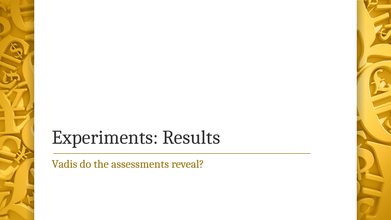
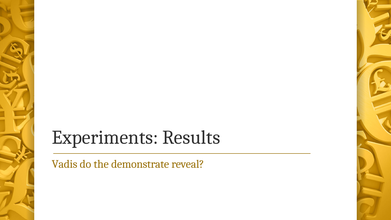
assessments: assessments -> demonstrate (140, 164)
